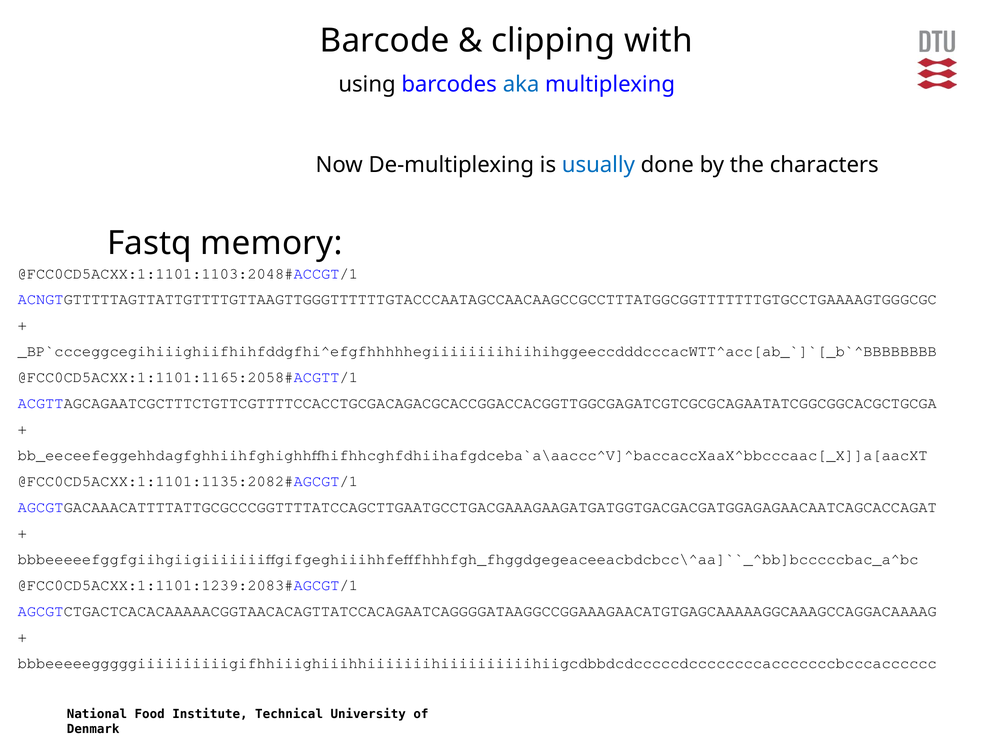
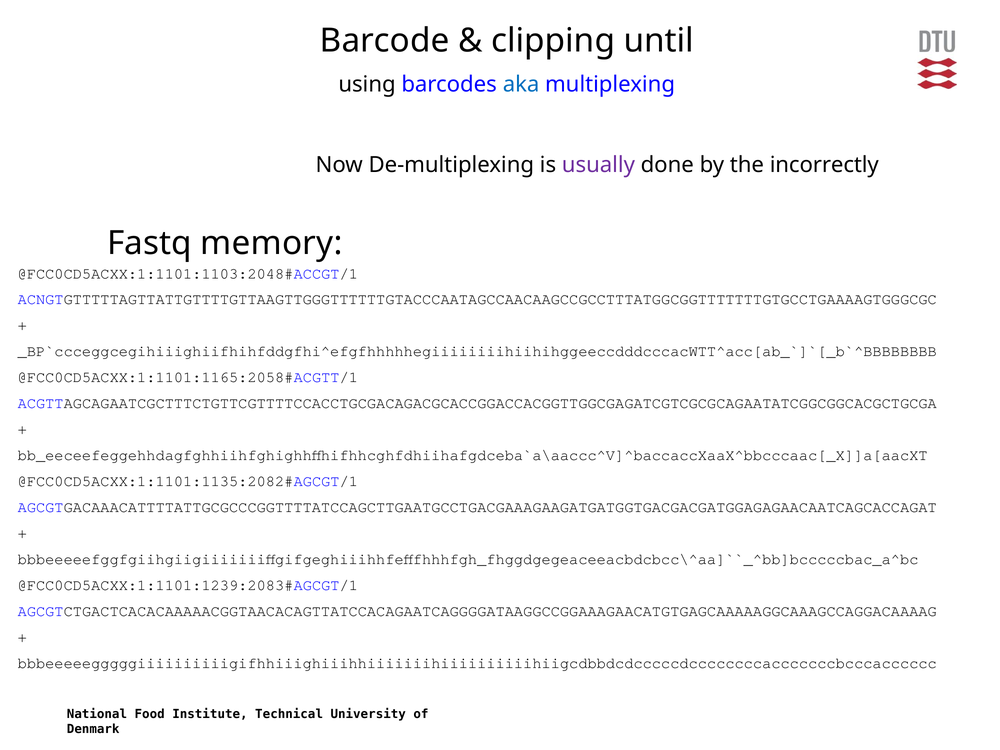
with: with -> until (659, 41)
usually colour: blue -> purple (598, 165)
characters: characters -> incorrectly (824, 165)
